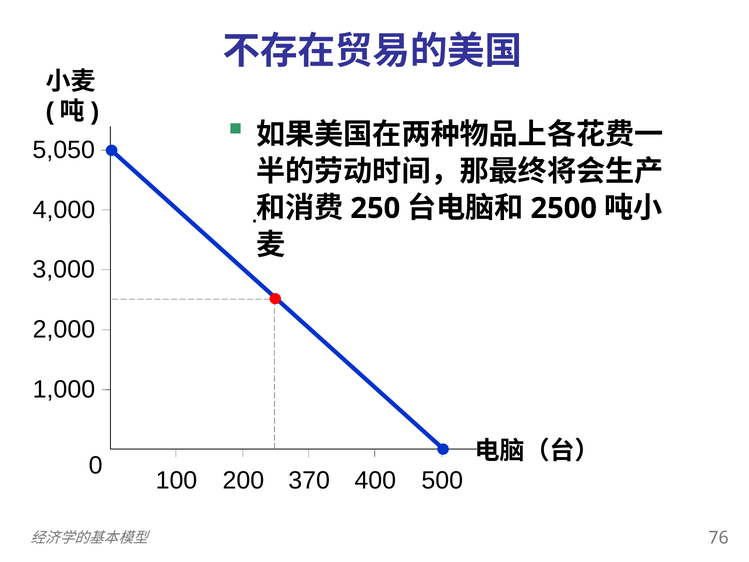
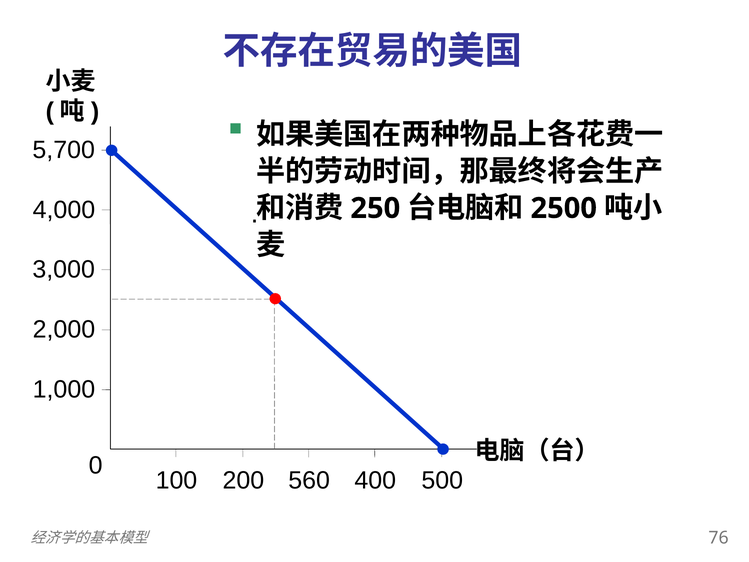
5,050: 5,050 -> 5,700 (64, 150)
370: 370 -> 560 (309, 480)
